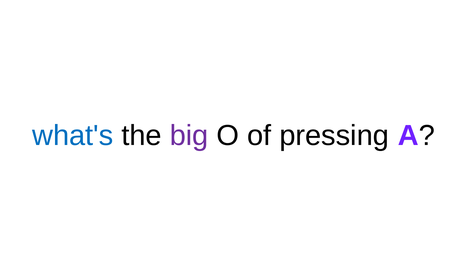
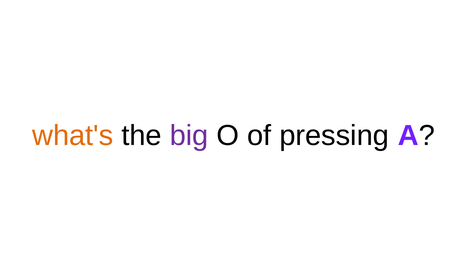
what's colour: blue -> orange (73, 136)
